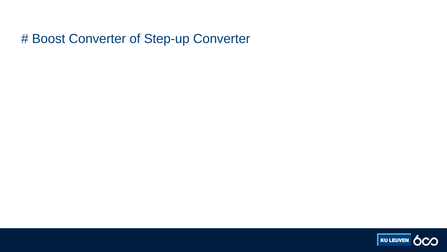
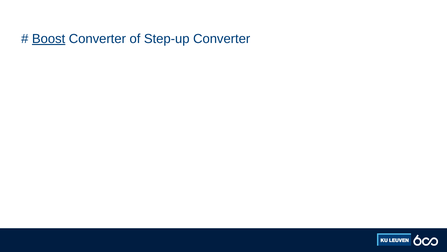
Boost underline: none -> present (49, 39)
